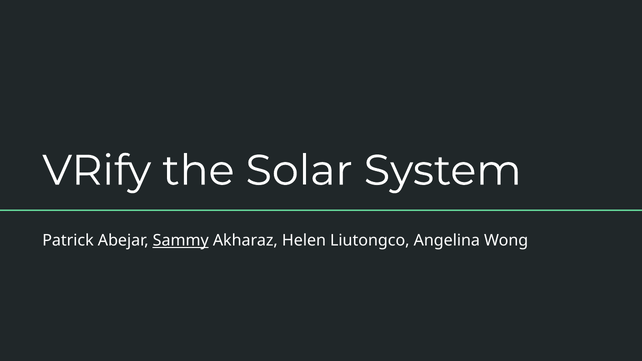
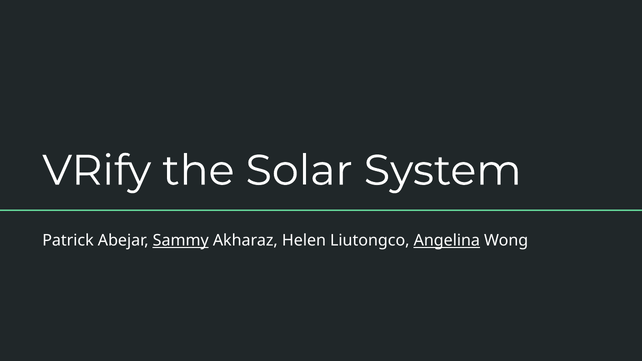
Angelina underline: none -> present (447, 241)
